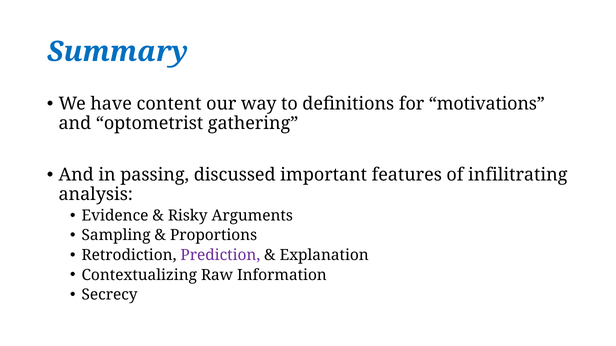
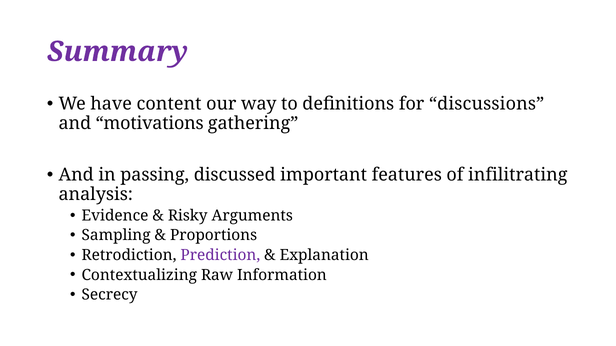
Summary colour: blue -> purple (118, 52)
motivations: motivations -> discussions (487, 104)
optometrist: optometrist -> motivations (150, 124)
